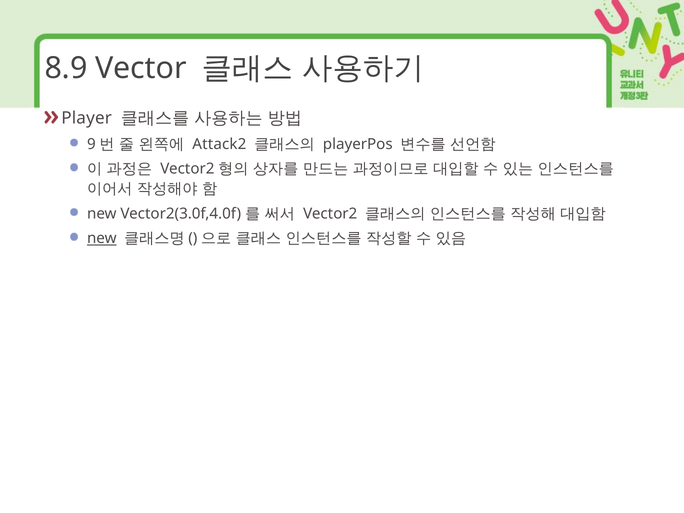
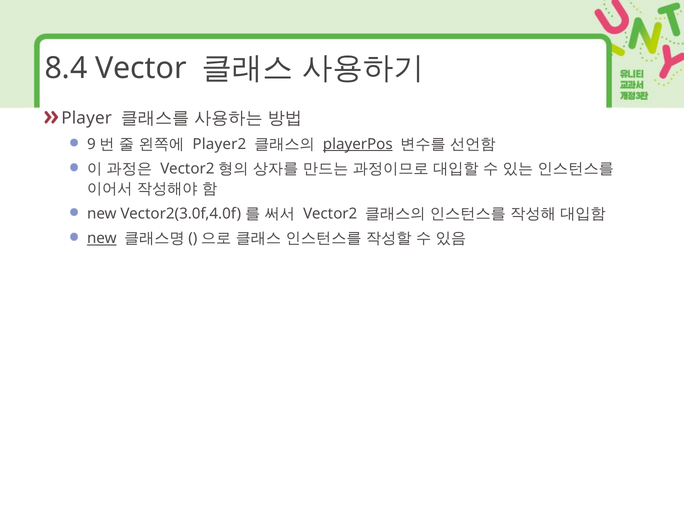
8.9: 8.9 -> 8.4 (66, 68)
Attack2: Attack2 -> Player2 (219, 144)
playerPos underline: none -> present (358, 144)
